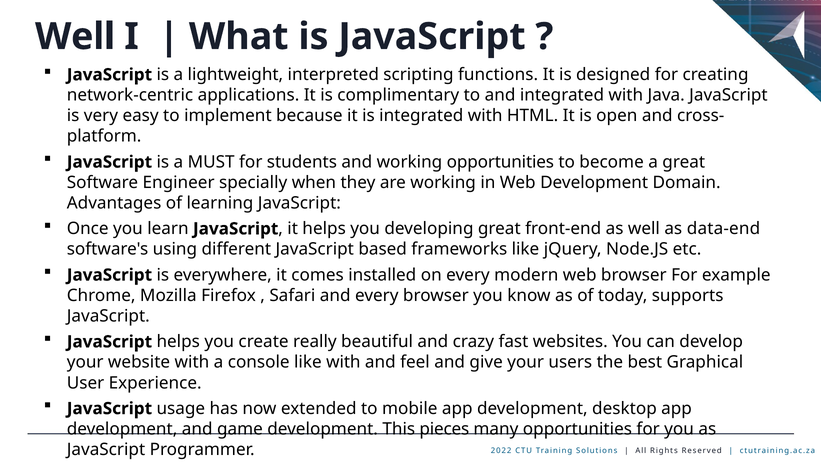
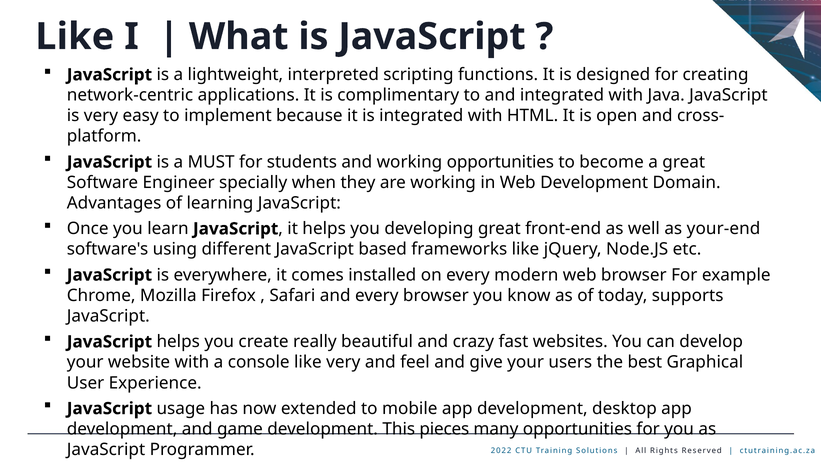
Well: Well -> Like (75, 37)
data-end: data-end -> your-end (724, 229)
like with: with -> very (343, 362)
